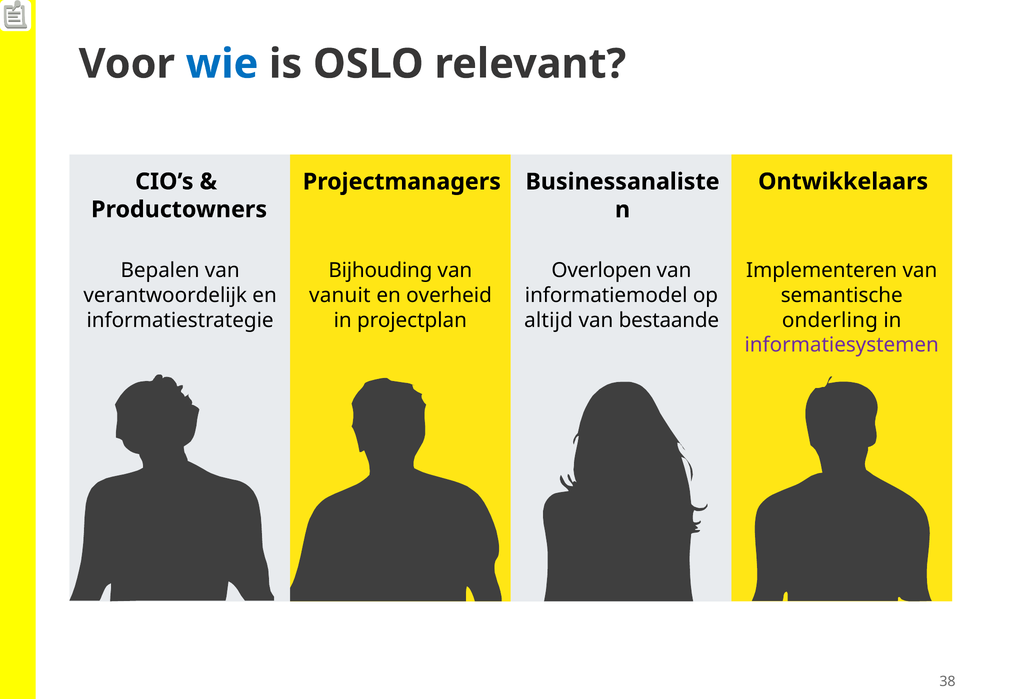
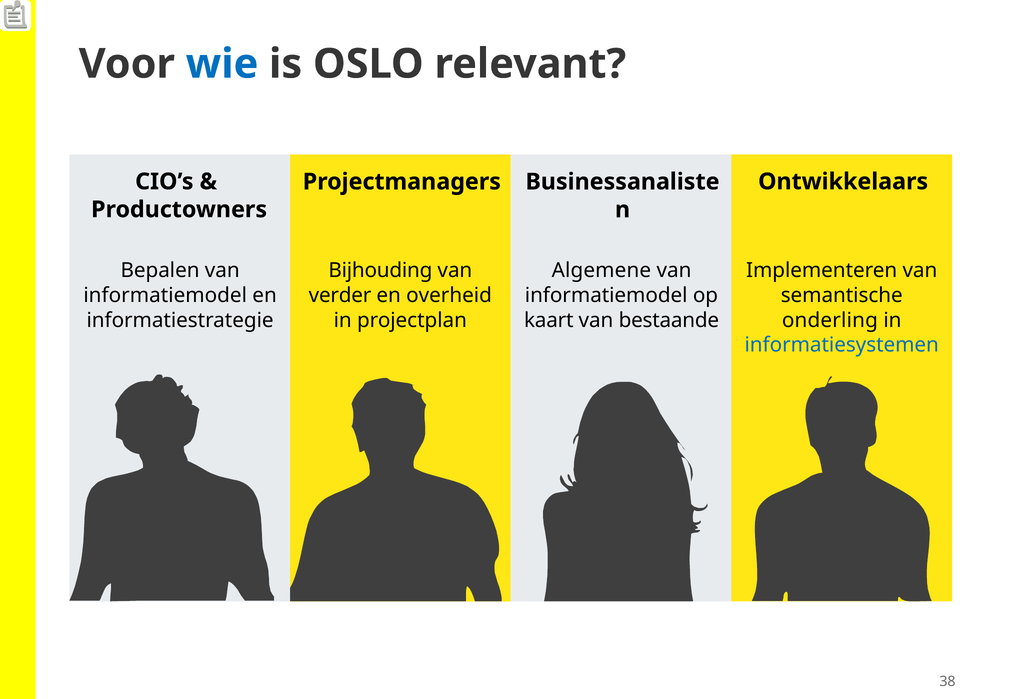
Overlopen: Overlopen -> Algemene (601, 270)
verantwoordelijk: verantwoordelijk -> informatiemodel (165, 295)
vanuit: vanuit -> verder (340, 295)
altijd: altijd -> kaart (549, 320)
informatiesystemen colour: purple -> blue (842, 345)
